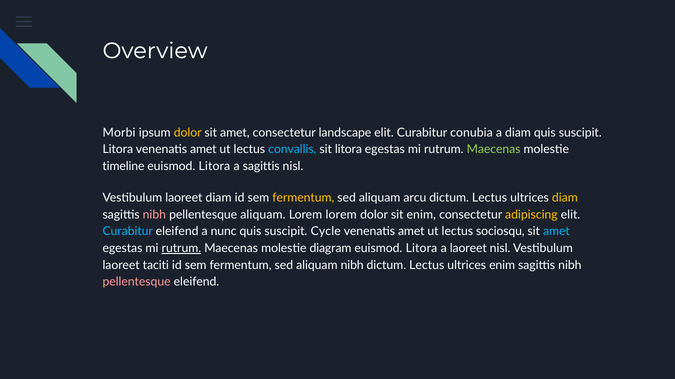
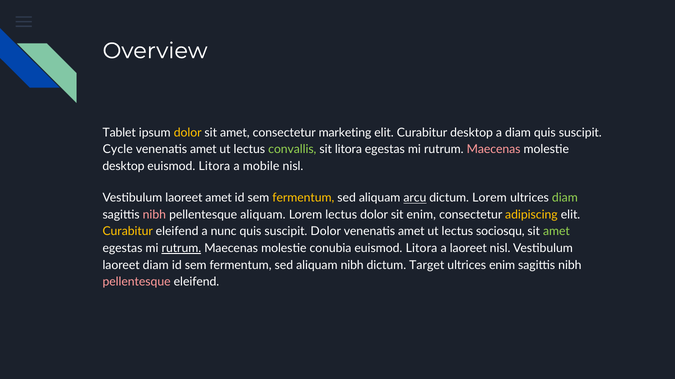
Morbi: Morbi -> Tablet (119, 133)
landscape: landscape -> marketing (345, 133)
Curabitur conubia: conubia -> desktop (472, 133)
Litora: Litora -> Cycle (118, 150)
convallis colour: light blue -> light green (292, 150)
Maecenas colour: light green -> pink (494, 150)
timeline: timeline -> desktop (123, 166)
a sagittis: sagittis -> mobile (261, 166)
laoreet diam: diam -> amet (219, 198)
arcu underline: none -> present (415, 198)
Lectus: Lectus -> Lorem (489, 198)
diam colour: yellow -> light green (565, 198)
Lorem lorem: lorem -> lectus (341, 215)
Curabitur colour: light blue -> yellow (128, 232)
suscipit Cycle: Cycle -> Dolor (326, 232)
amet colour: light blue -> light green (556, 232)
diagram: diagram -> conubia (330, 249)
laoreet taciti: taciti -> diam (156, 266)
Lectus: Lectus -> Target (427, 266)
